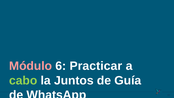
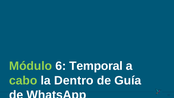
Módulo colour: pink -> light green (31, 66)
Practicar: Practicar -> Temporal (96, 66)
Juntos: Juntos -> Dentro (74, 80)
